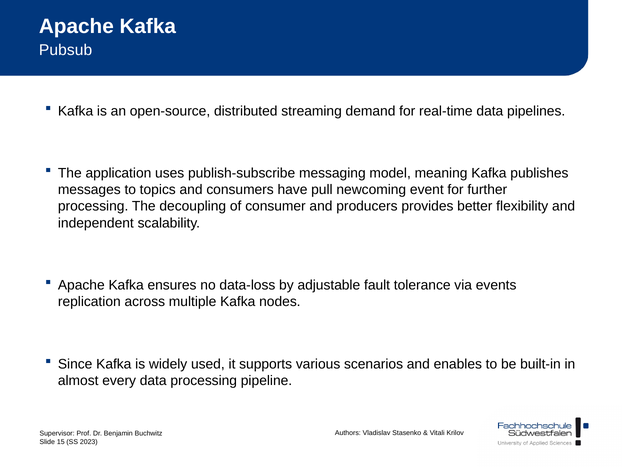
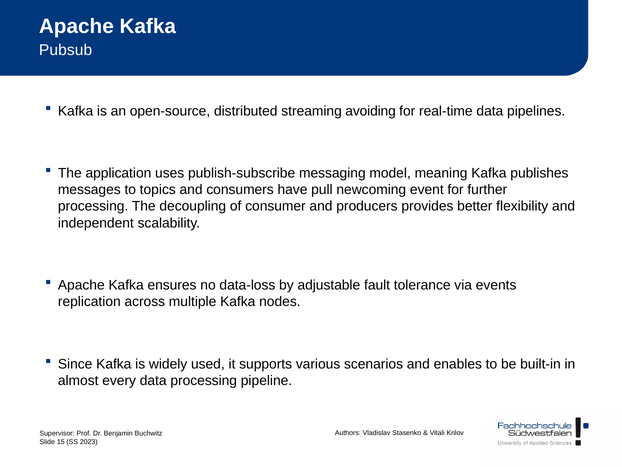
demand: demand -> avoiding (371, 111)
